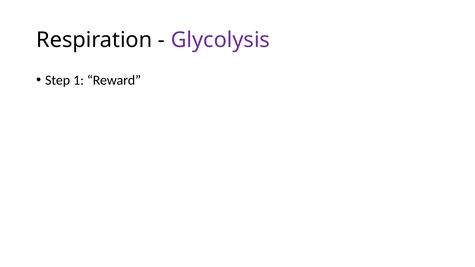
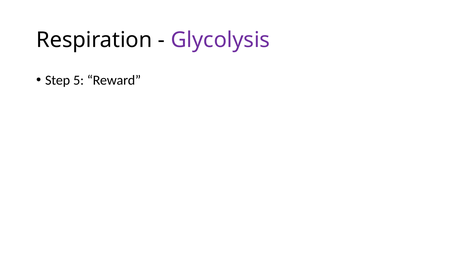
1: 1 -> 5 (79, 80)
